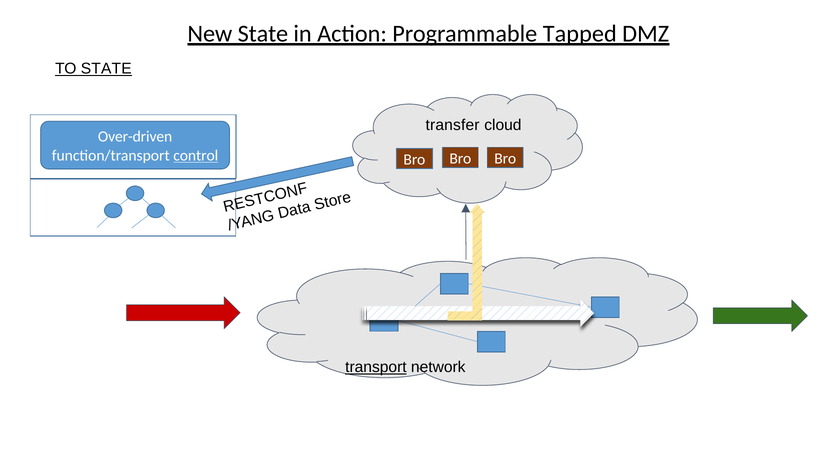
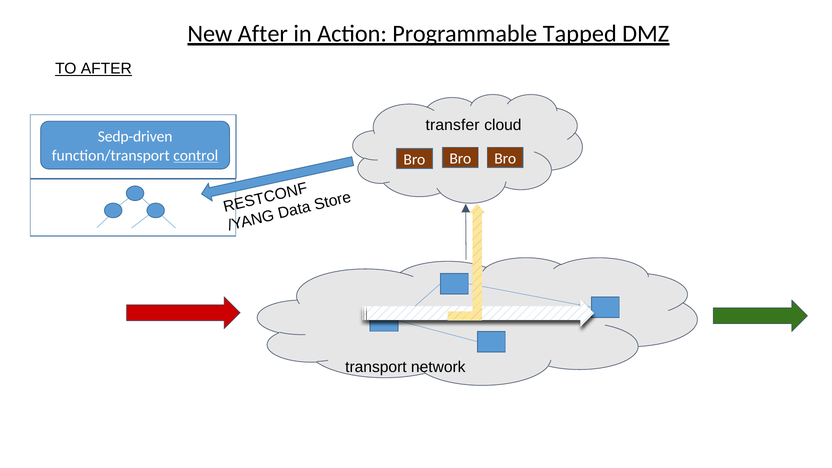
New State: State -> After (263, 34)
TO STATE: STATE -> AFTER (106, 68)
Over-driven: Over-driven -> Sedp-driven (135, 137)
transport underline: present -> none (376, 367)
